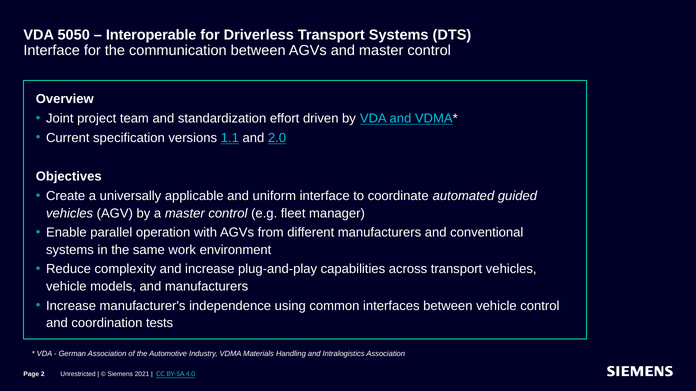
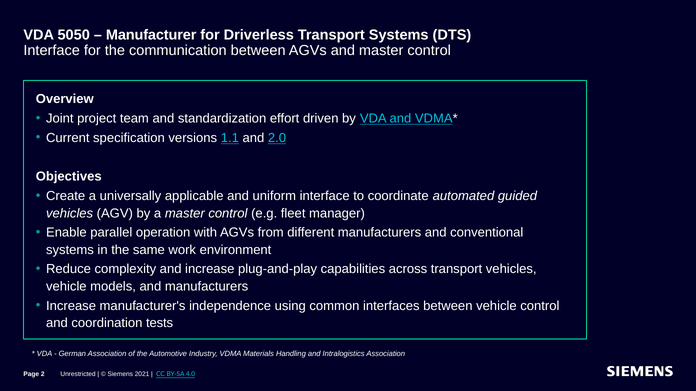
Interoperable: Interoperable -> Manufacturer (151, 35)
